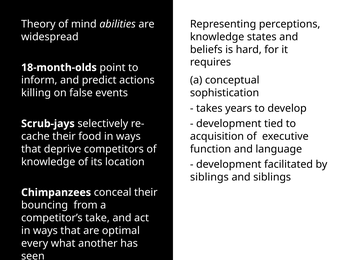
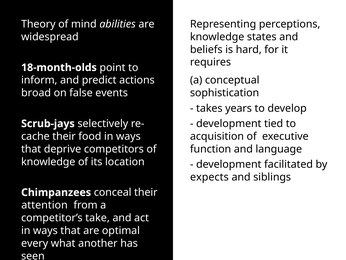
killing: killing -> broad (36, 93)
siblings: siblings -> expects (209, 177)
bouncing: bouncing -> attention (45, 205)
